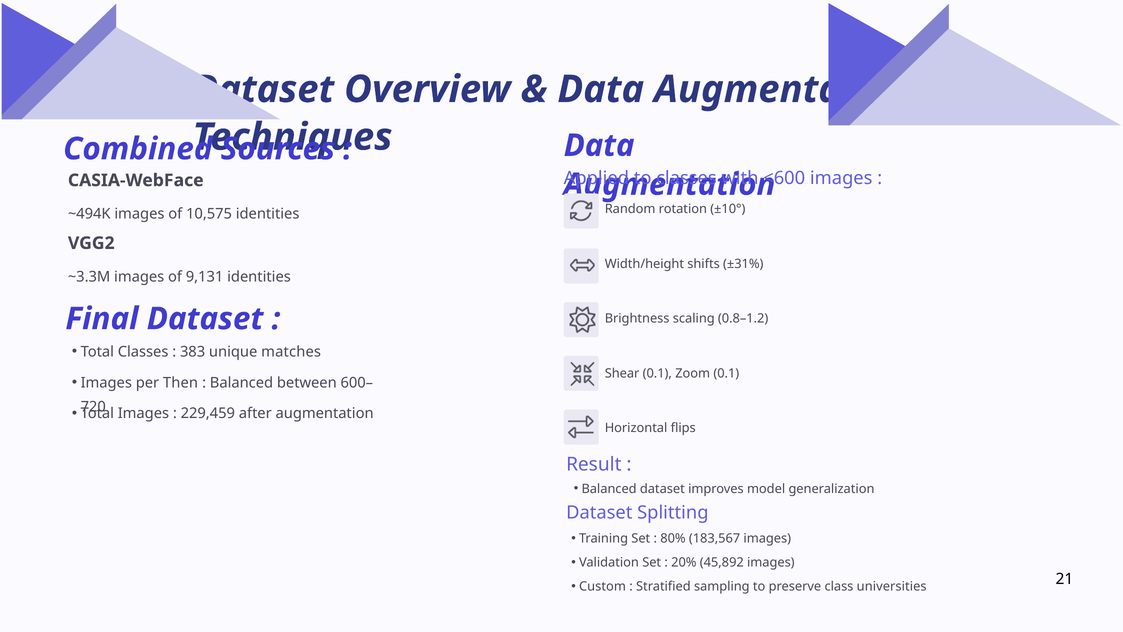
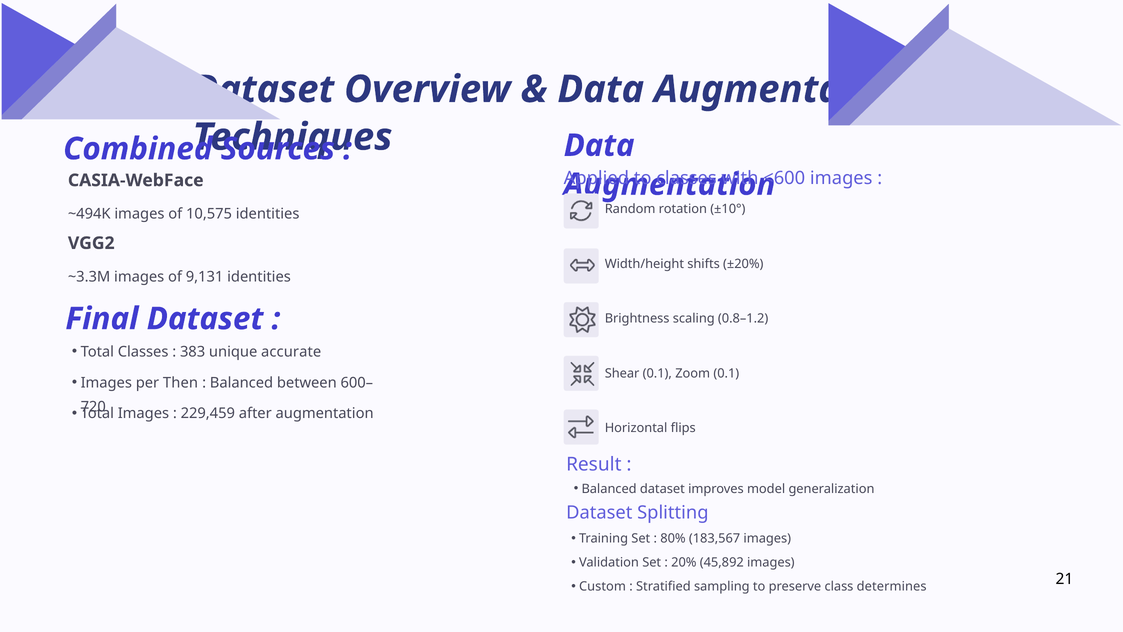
±31%: ±31% -> ±20% (743, 264)
matches: matches -> accurate (291, 352)
universities: universities -> determines (892, 586)
